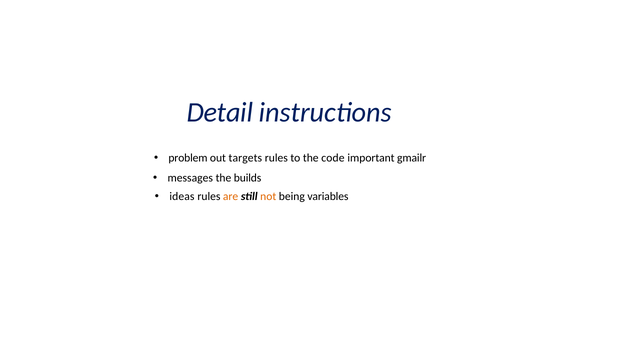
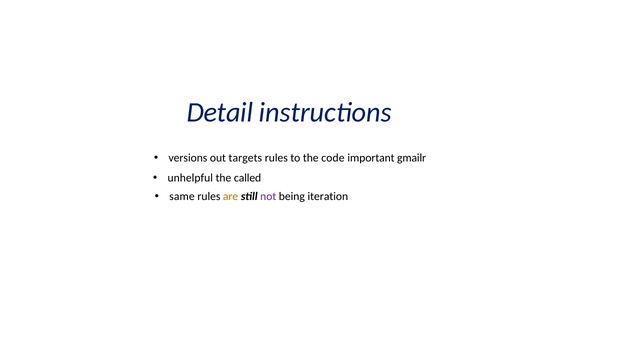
problem: problem -> versions (188, 158)
messages: messages -> unhelpful (190, 178)
builds: builds -> called (248, 178)
ideas: ideas -> same (182, 197)
not colour: orange -> purple (268, 197)
variables: variables -> iteration (328, 197)
